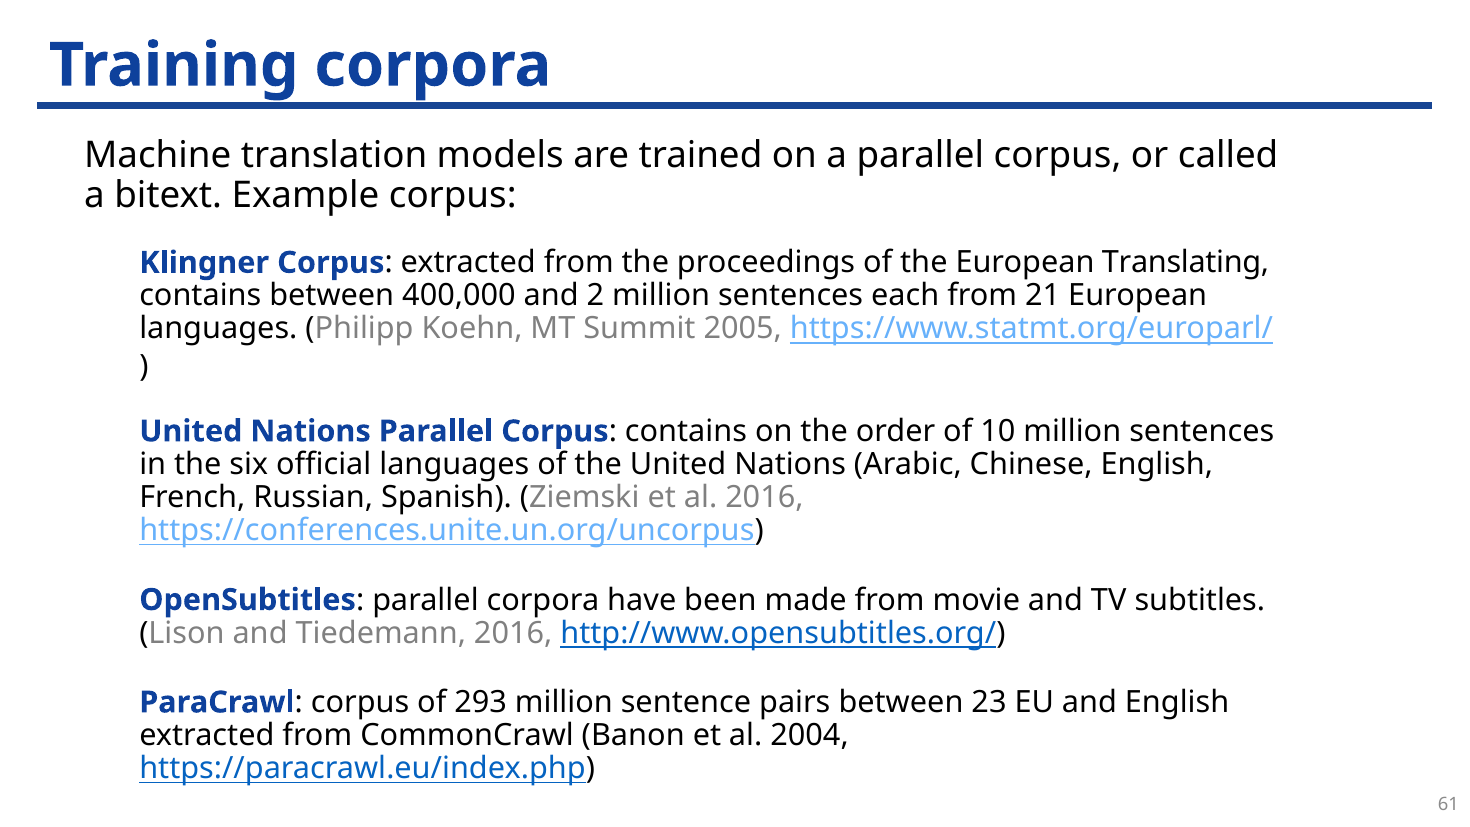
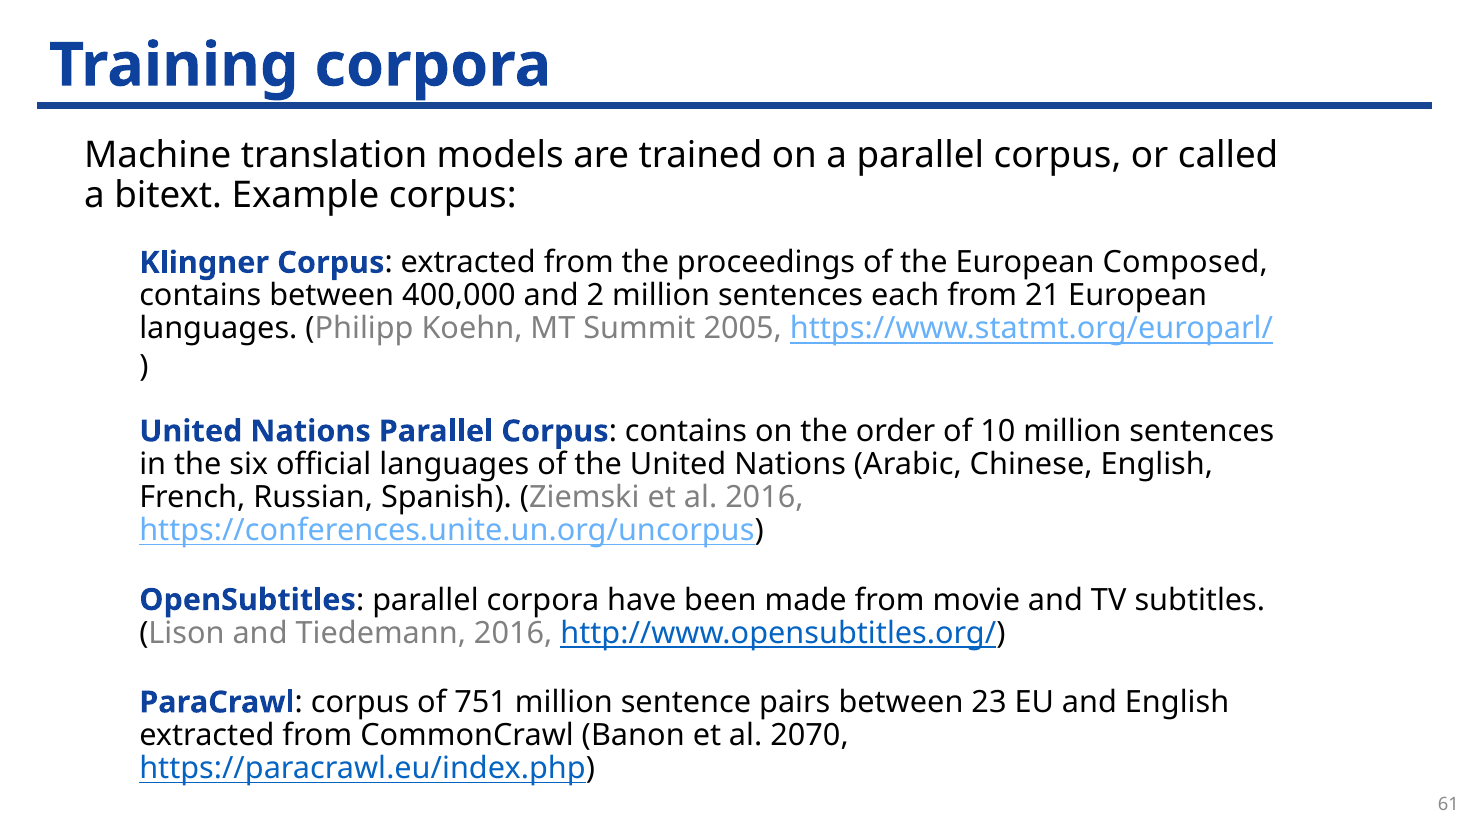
Translating: Translating -> Composed (1185, 263)
293: 293 -> 751 (481, 702)
2004: 2004 -> 2070 (810, 735)
